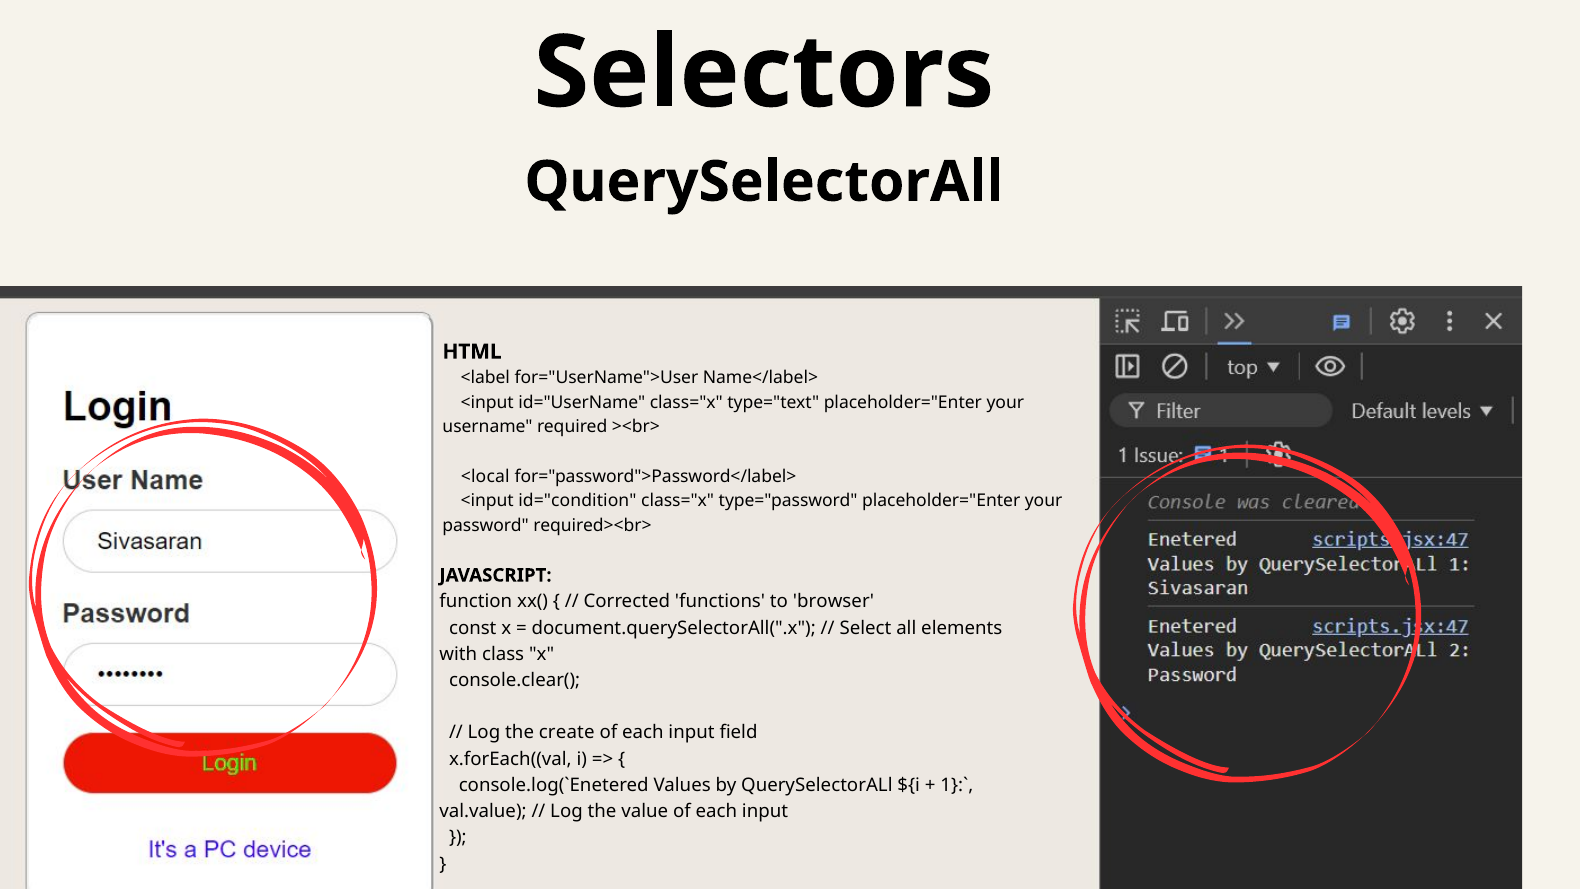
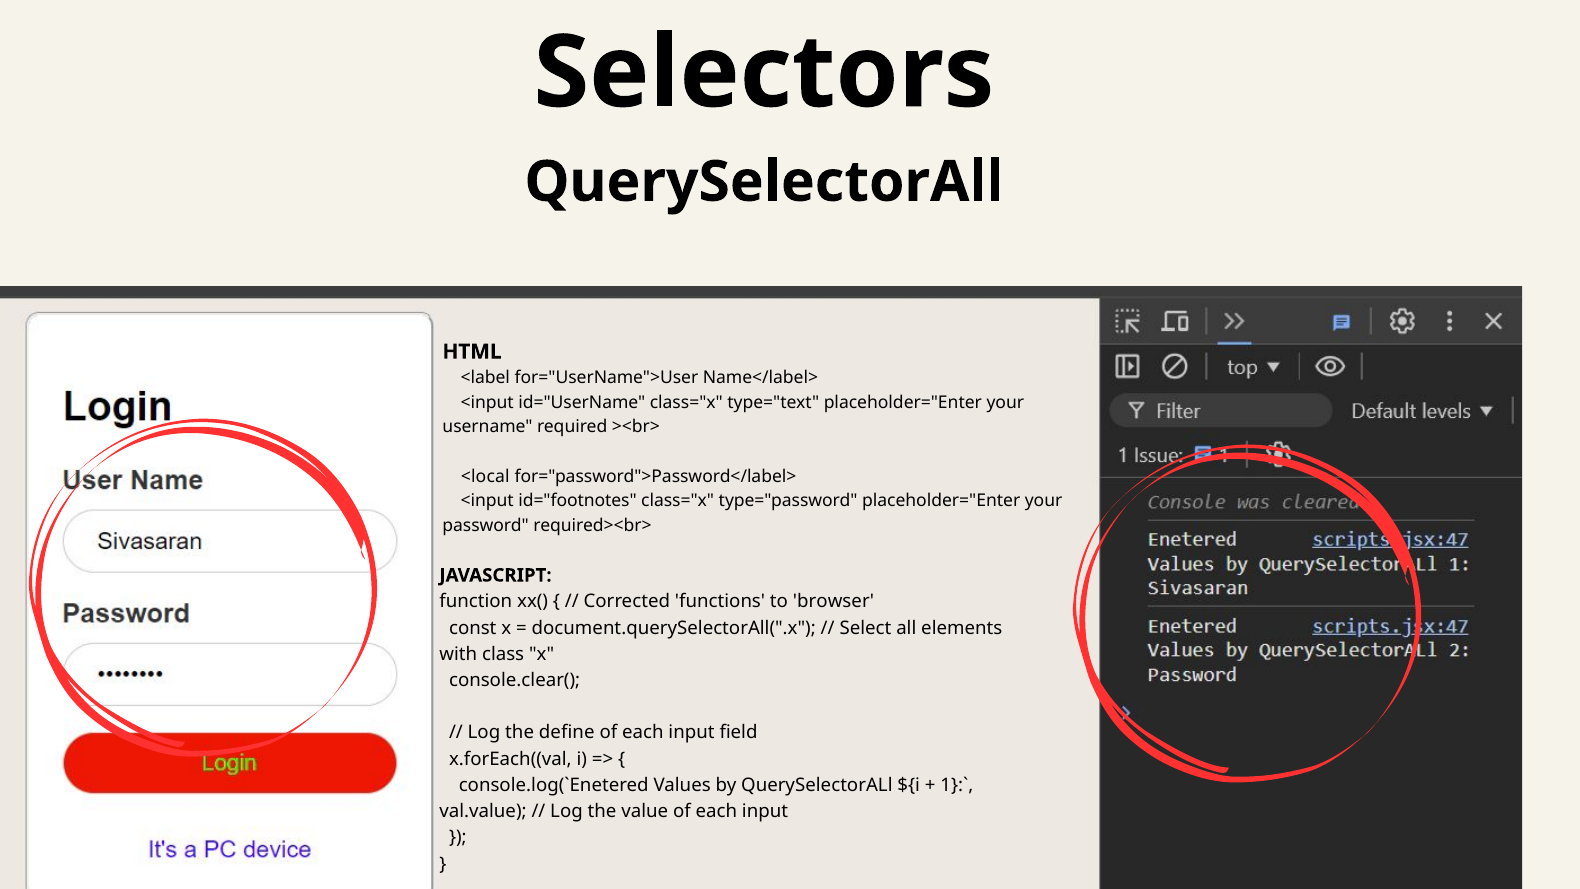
id="condition: id="condition -> id="footnotes (578, 501)
create: create -> define (567, 733)
